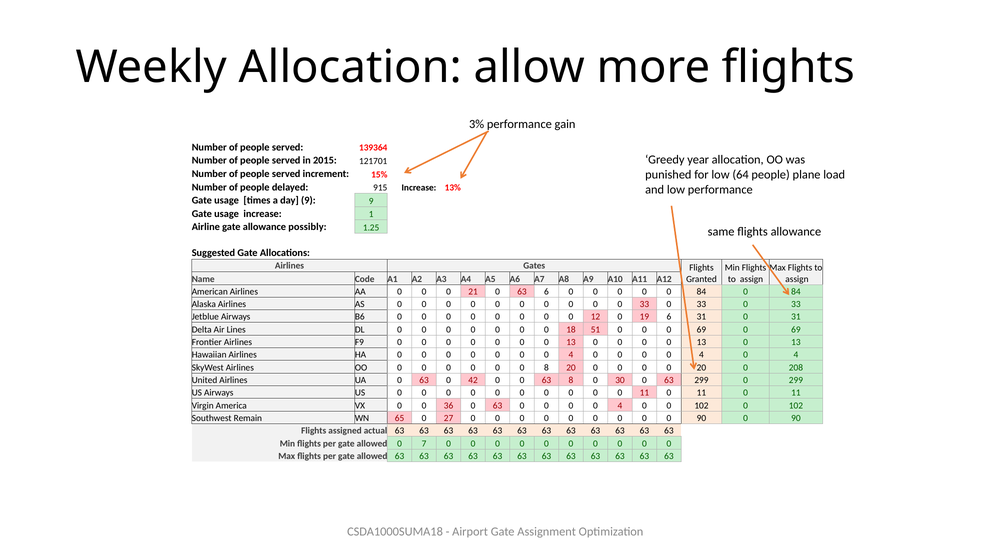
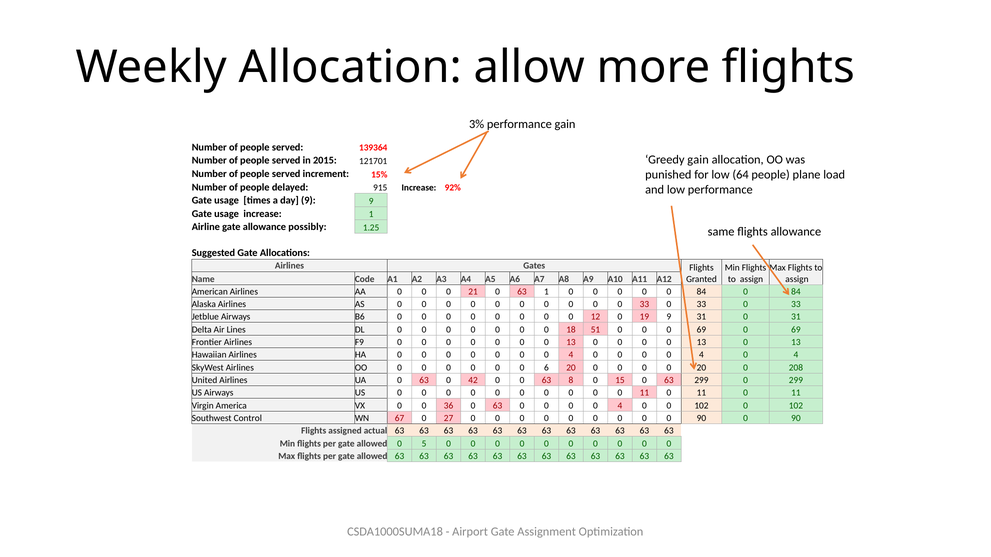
Greedy year: year -> gain (698, 160)
13%: 13% -> 92% (453, 188)
63 6: 6 -> 1 (546, 292)
19 6: 6 -> 9 (669, 317)
0 8: 8 -> 6 (546, 368)
30: 30 -> 15 (620, 381)
Remain: Remain -> Control (248, 419)
65: 65 -> 67 (400, 419)
7: 7 -> 5 (424, 444)
